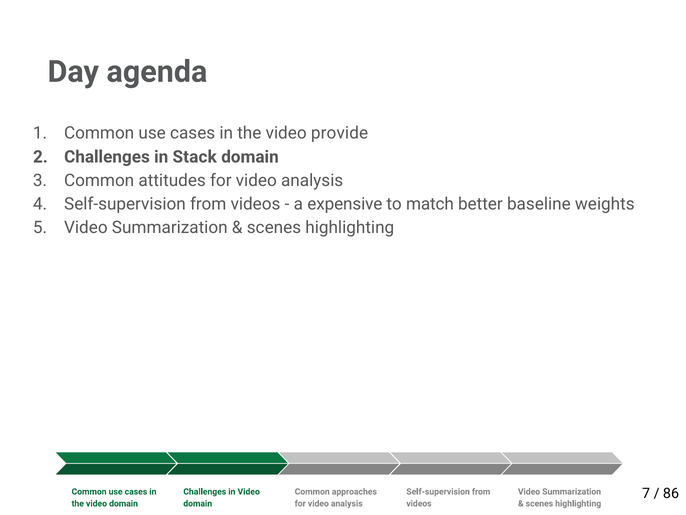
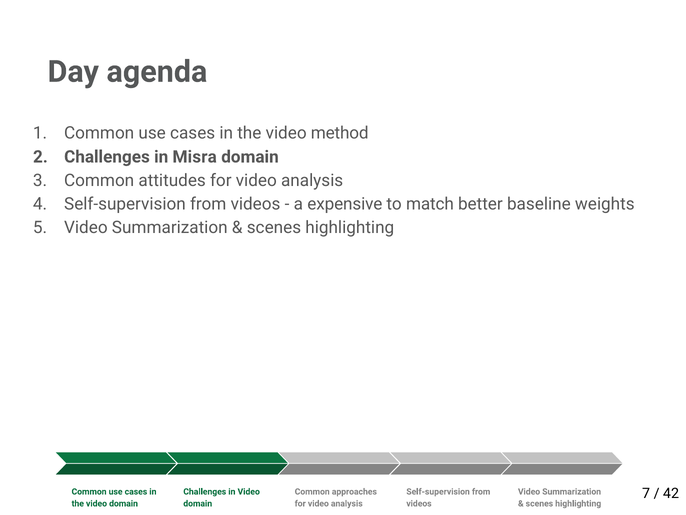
provide: provide -> method (340, 133)
Stack: Stack -> Misra (195, 157)
86: 86 -> 42 (671, 493)
